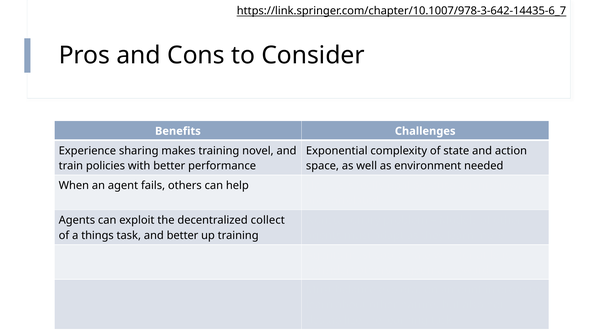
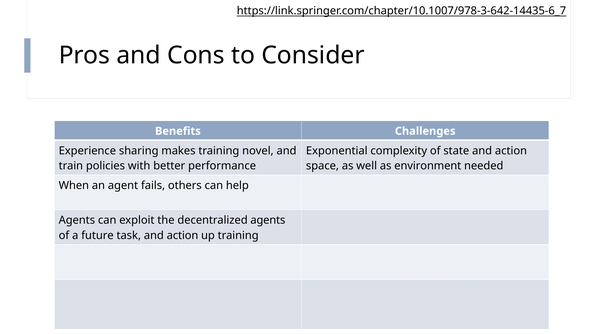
decentralized collect: collect -> agents (268, 220)
things: things -> future (97, 235)
task and better: better -> action (183, 235)
